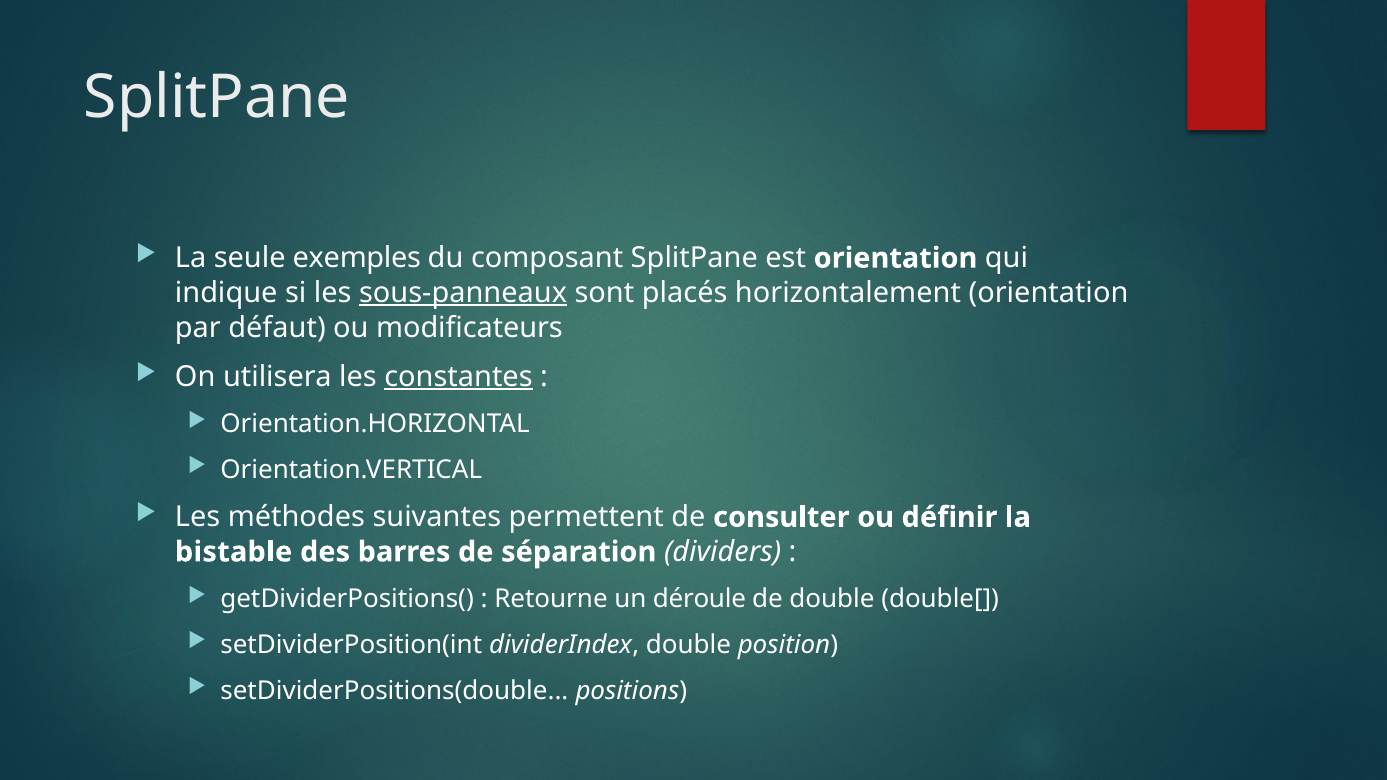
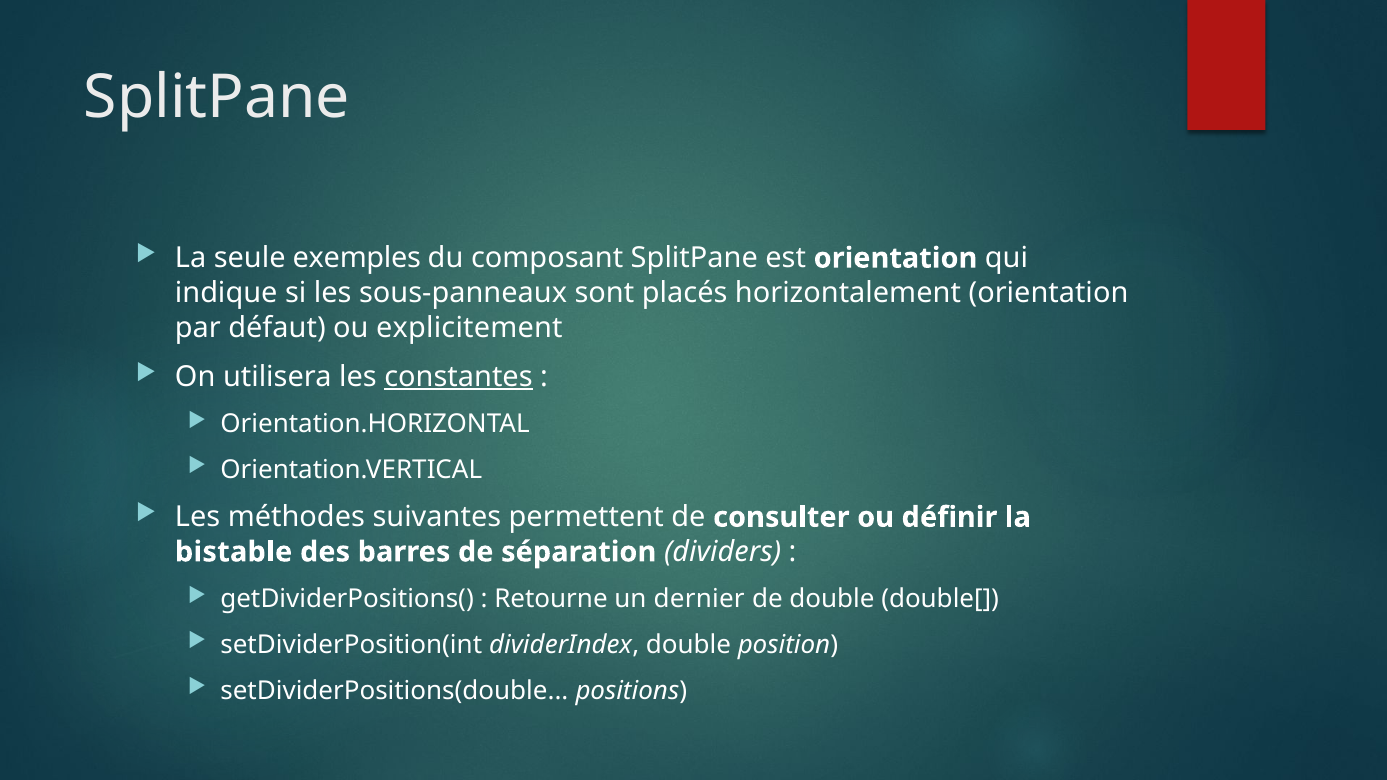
sous-panneaux underline: present -> none (463, 293)
modificateurs: modificateurs -> explicitement (469, 328)
déroule: déroule -> dernier (699, 599)
